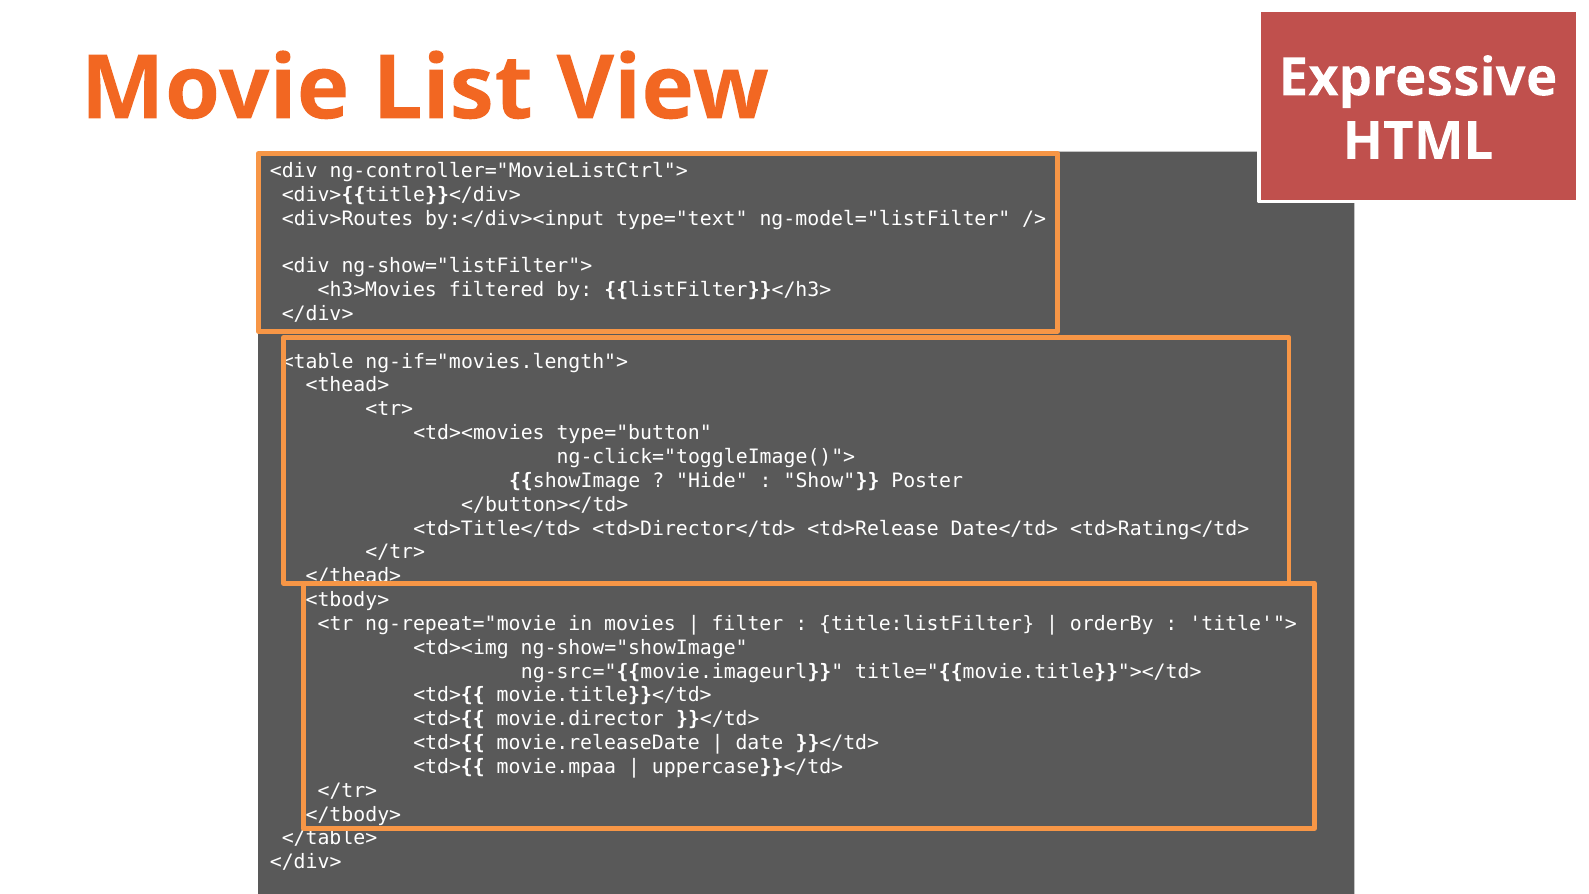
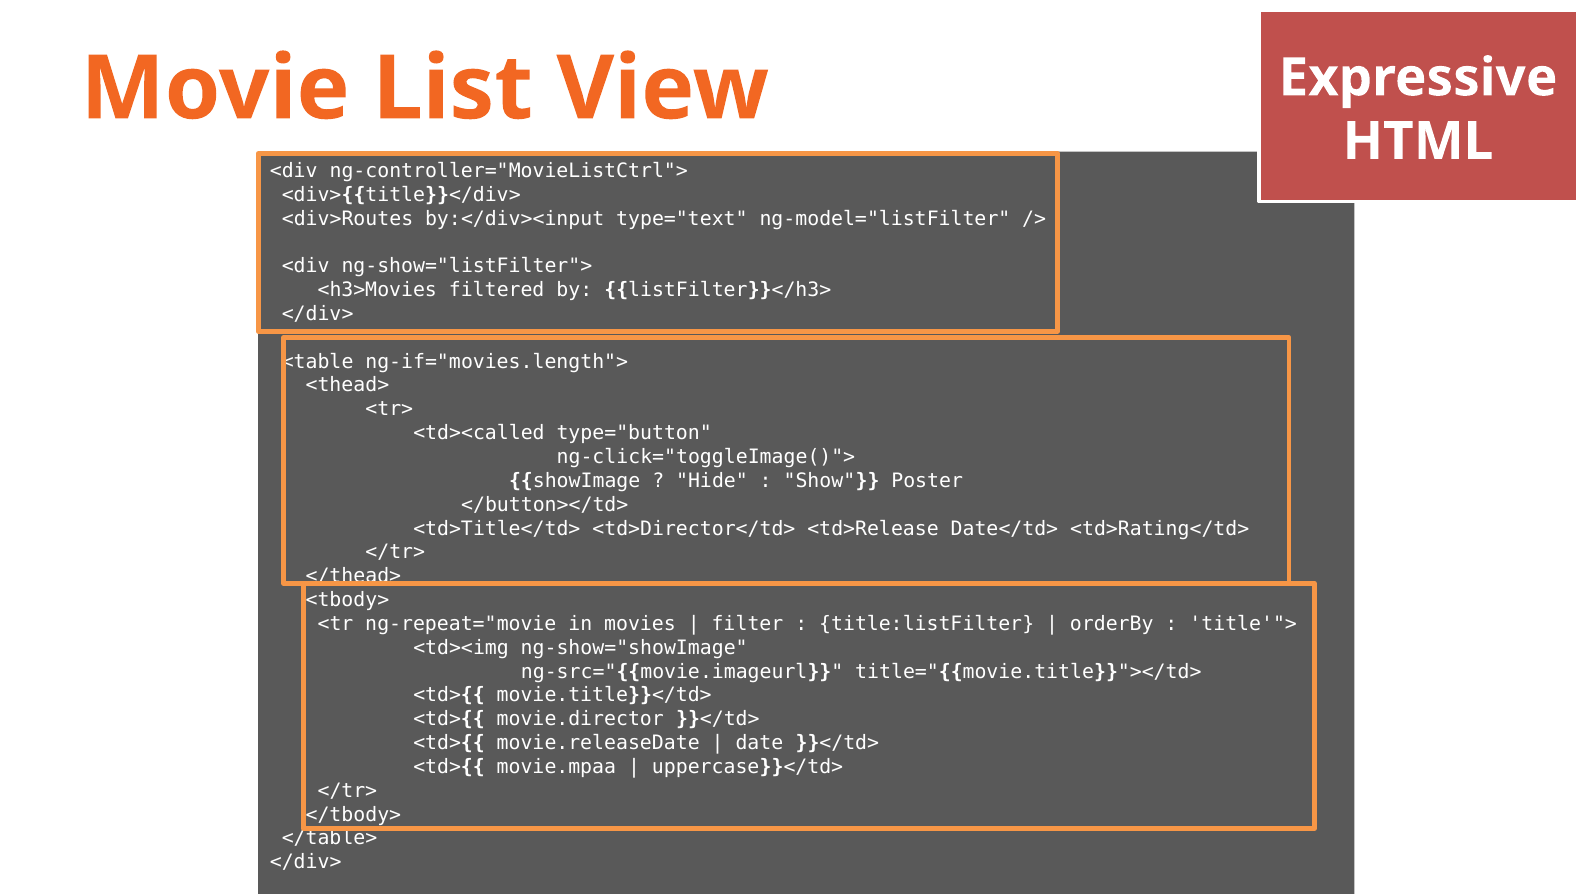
<td><movies: <td><movies -> <td><called (479, 433)
